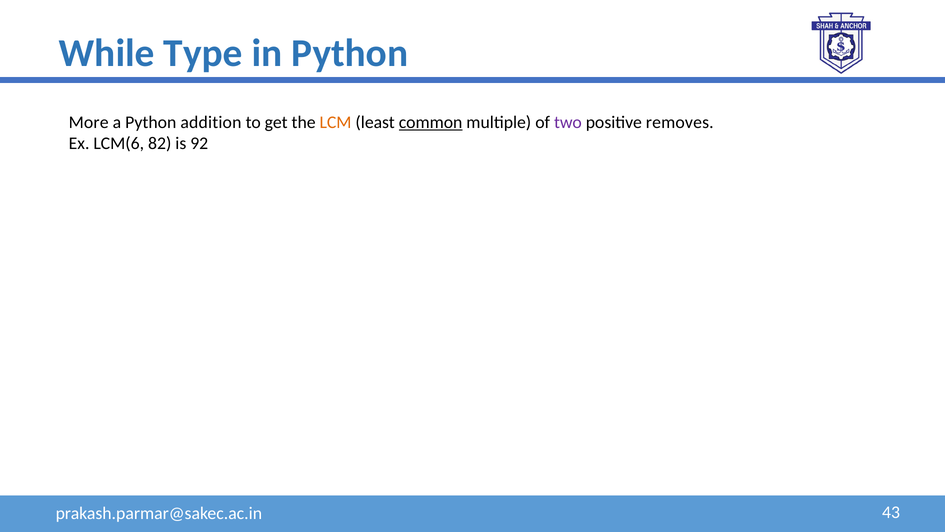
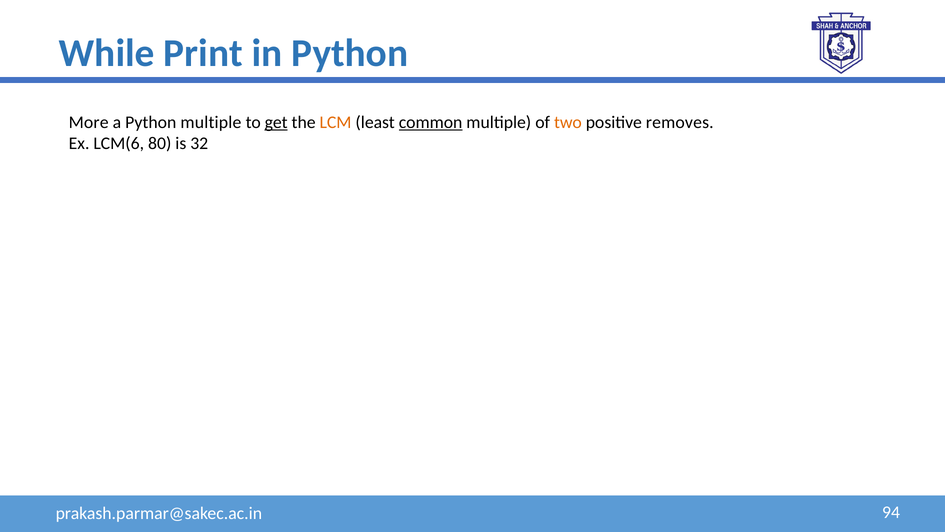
Type: Type -> Print (203, 53)
Python addition: addition -> multiple (211, 122)
get underline: none -> present (276, 122)
two colour: purple -> orange (568, 122)
82: 82 -> 80 (160, 143)
92: 92 -> 32 (199, 143)
43: 43 -> 94 (891, 512)
